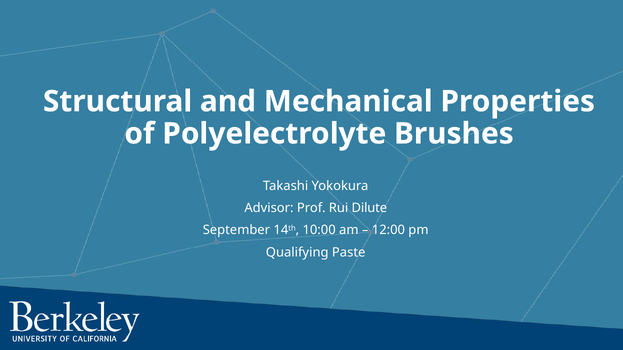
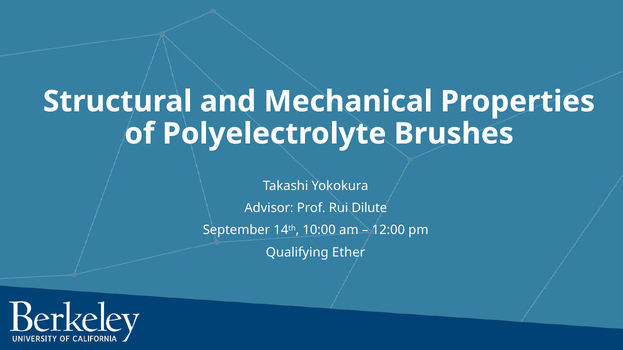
Paste: Paste -> Ether (349, 253)
